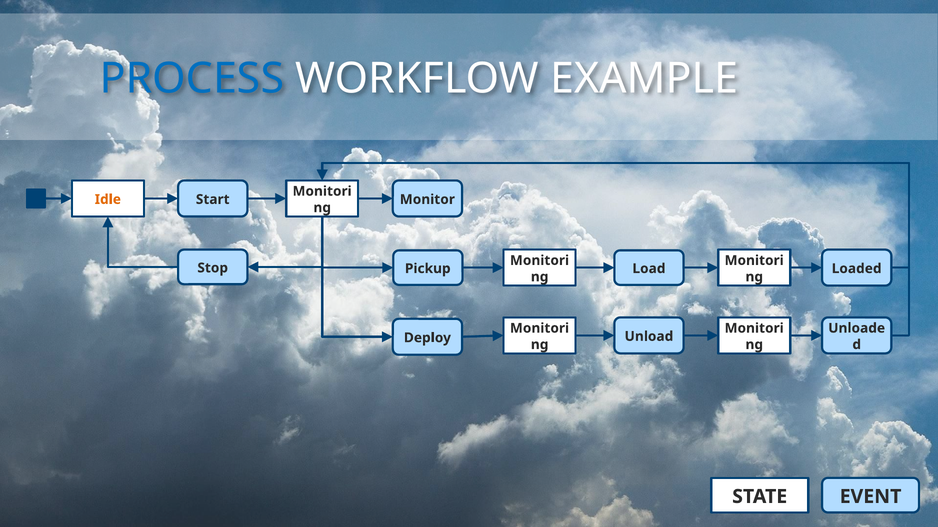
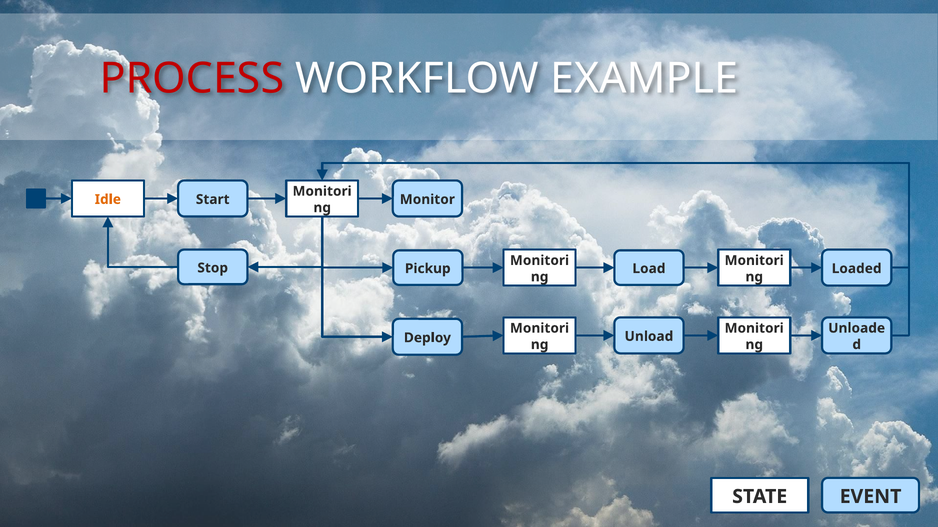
PROCESS colour: blue -> red (192, 79)
